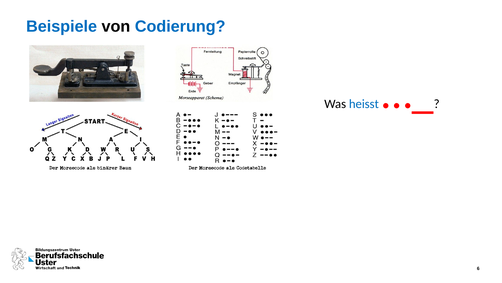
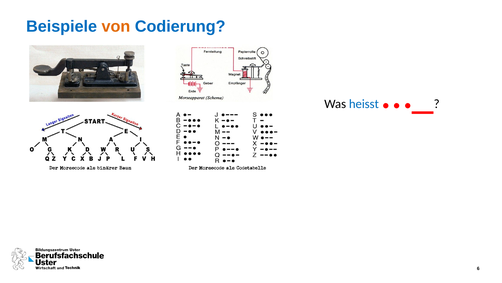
von colour: black -> orange (116, 26)
